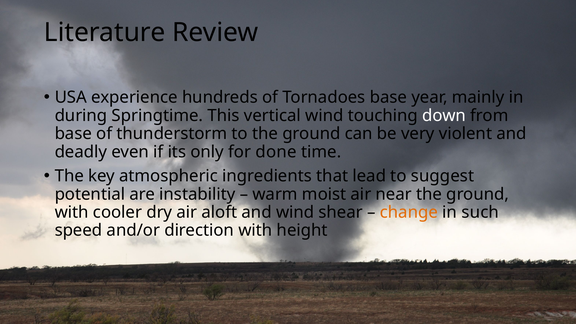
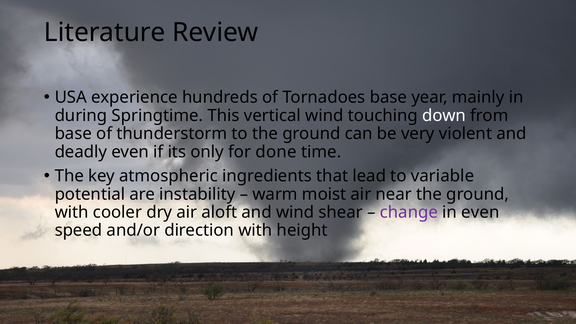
suggest: suggest -> variable (443, 176)
change colour: orange -> purple (409, 212)
in such: such -> even (480, 212)
